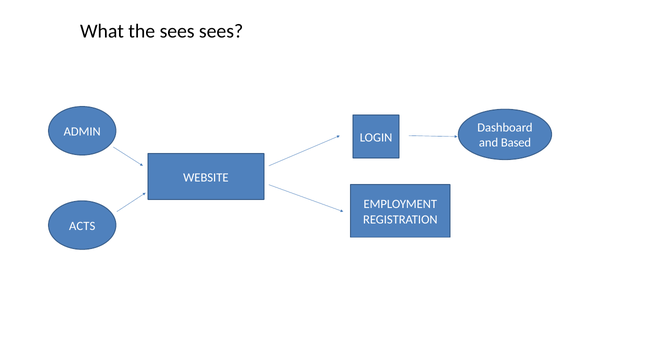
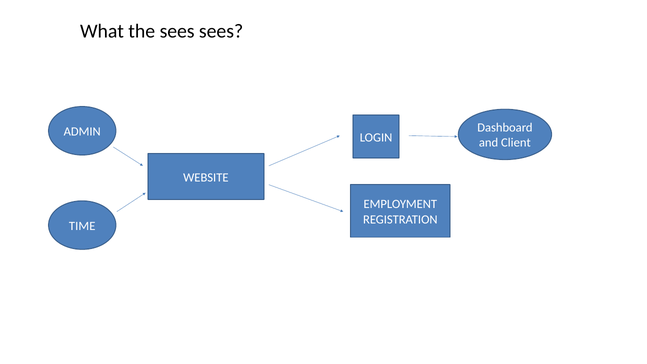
Based: Based -> Client (516, 143)
ACTS: ACTS -> TIME (82, 226)
